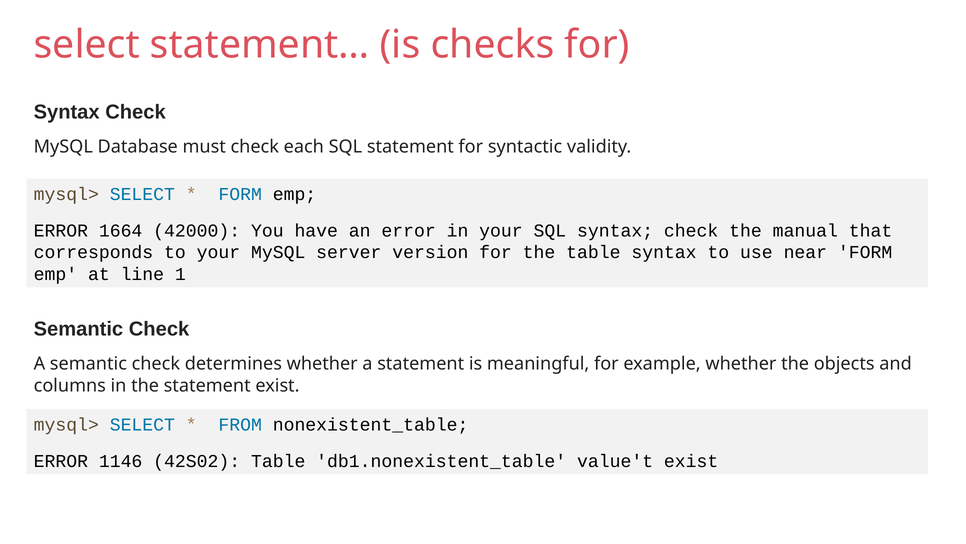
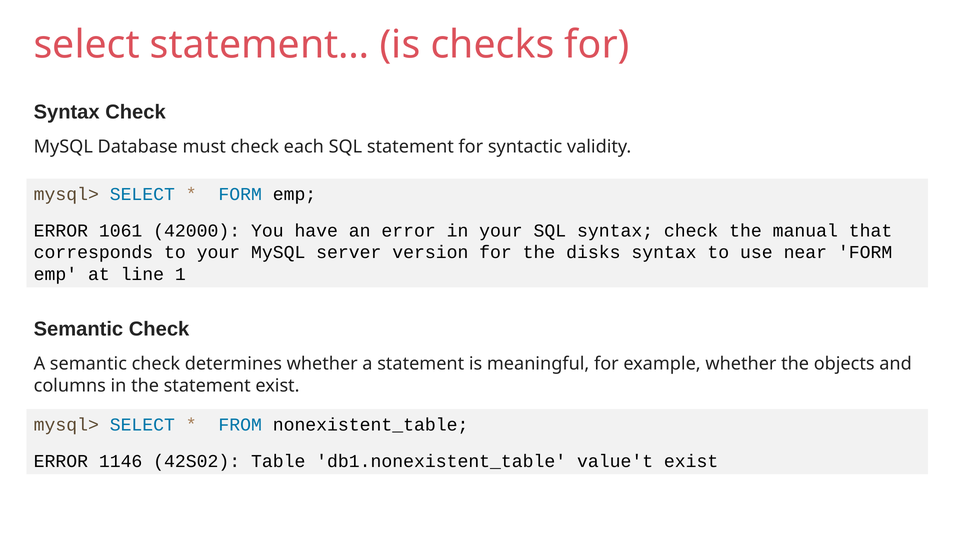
1664: 1664 -> 1061 (121, 230)
the table: table -> disks (593, 252)
